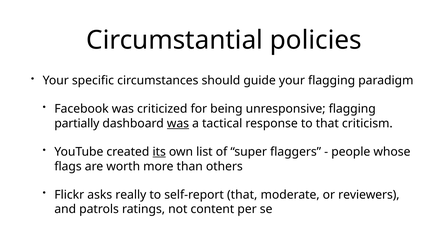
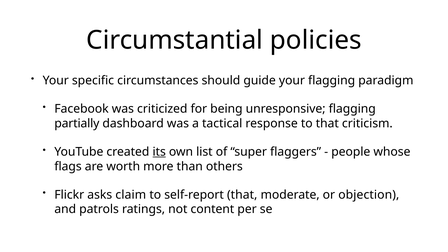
was underline: present -> none (178, 123)
really: really -> claim (131, 195)
reviewers: reviewers -> objection (369, 195)
